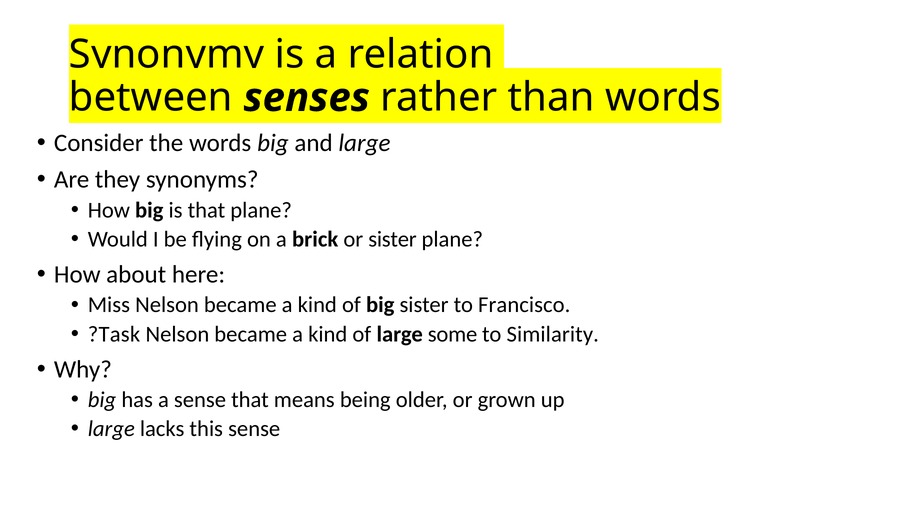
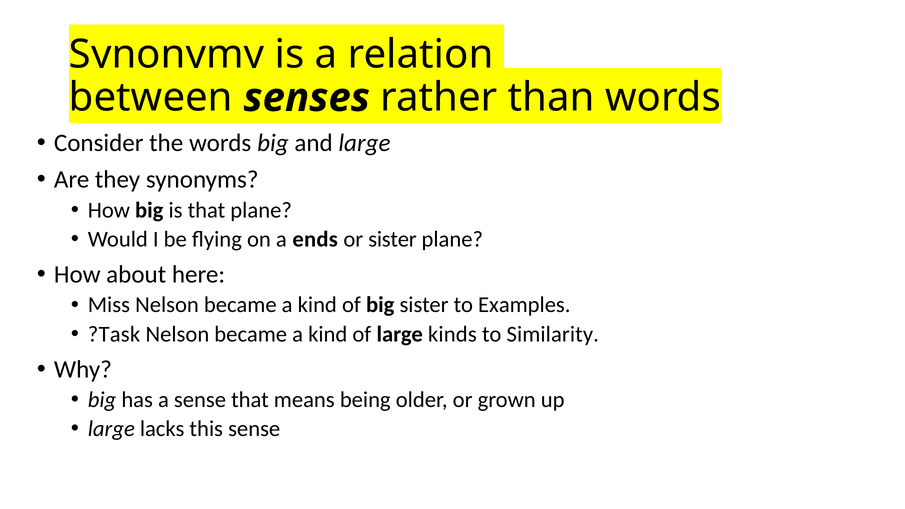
brick: brick -> ends (315, 239)
Francisco: Francisco -> Examples (524, 305)
some: some -> kinds (452, 334)
